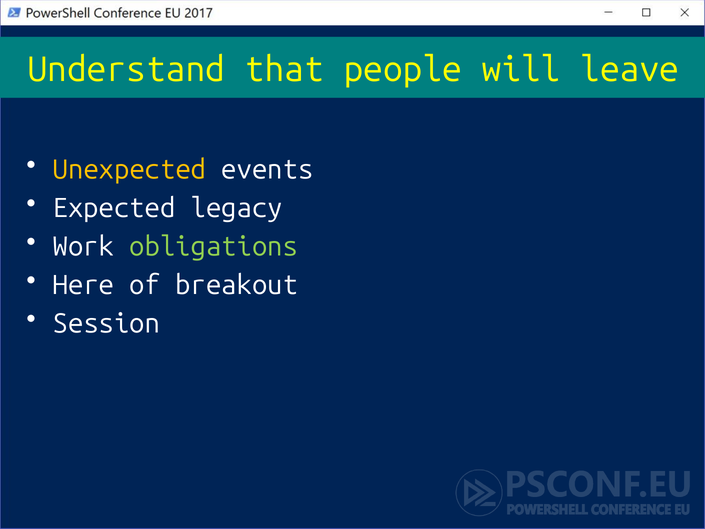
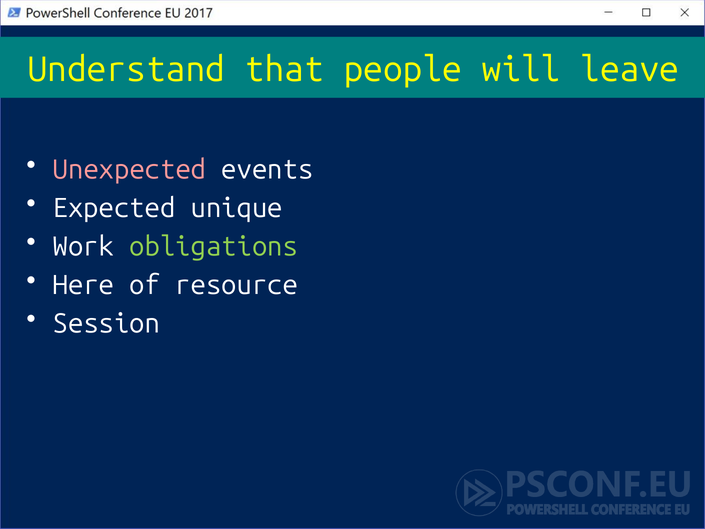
Unexpected colour: yellow -> pink (130, 170)
legacy: legacy -> unique (237, 208)
breakout: breakout -> resource (237, 285)
